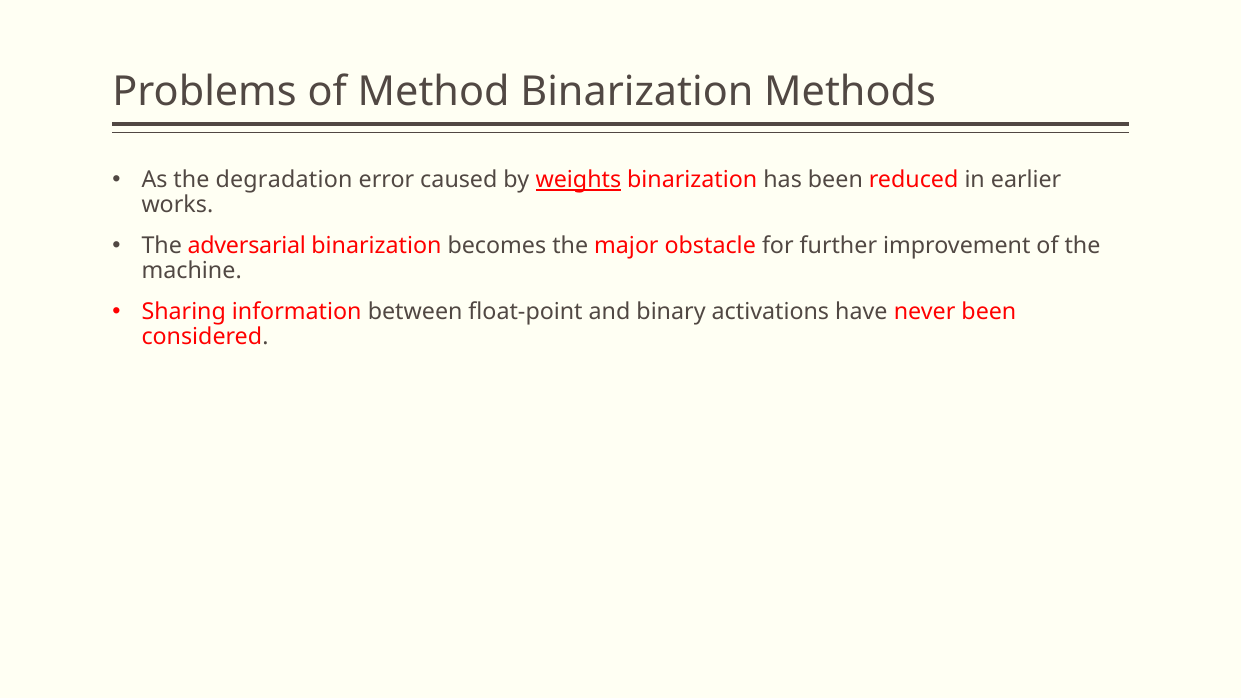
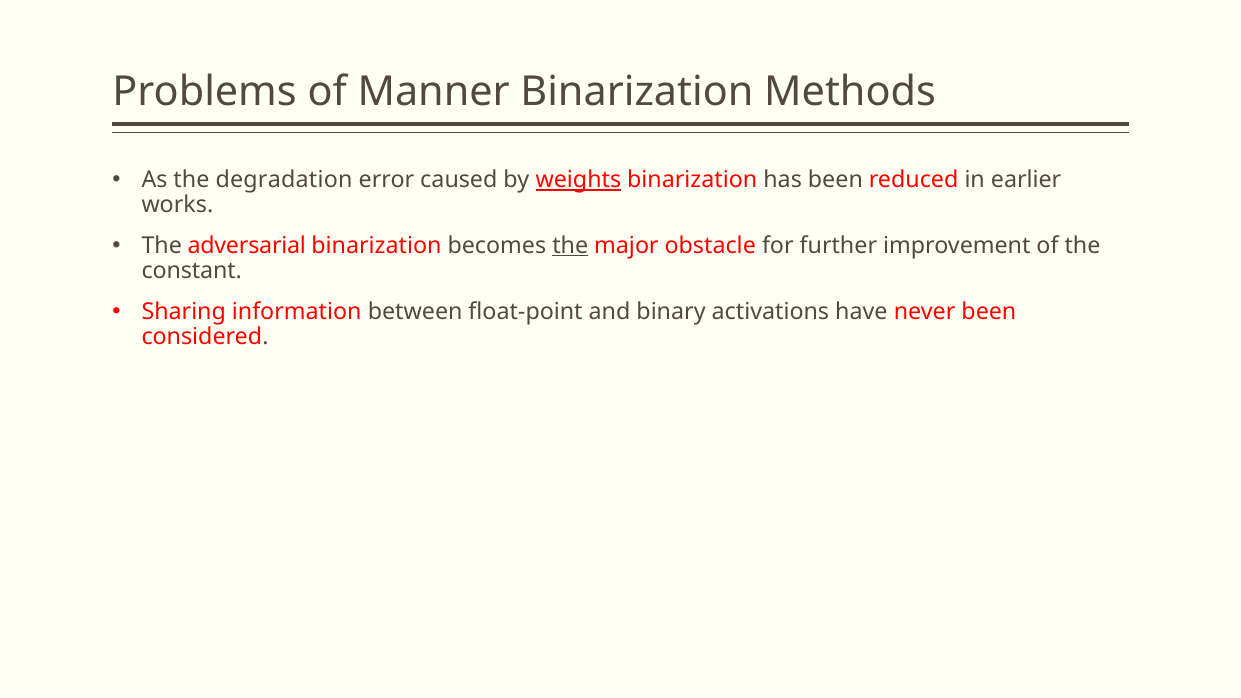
Method: Method -> Manner (434, 92)
the underline: none -> present (570, 246)
machine: machine -> constant (192, 271)
